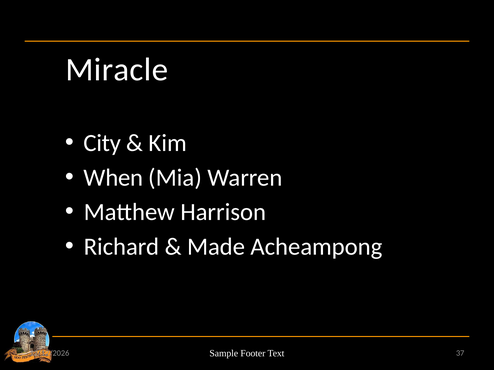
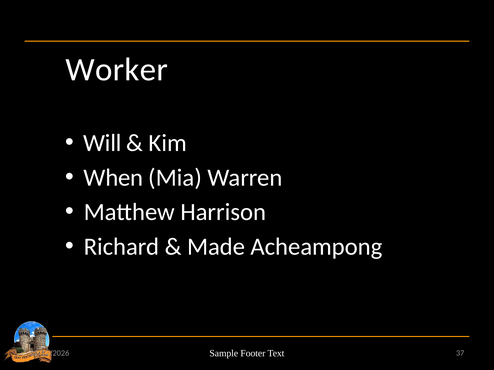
Miracle: Miracle -> Worker (117, 70)
City: City -> Will (102, 143)
